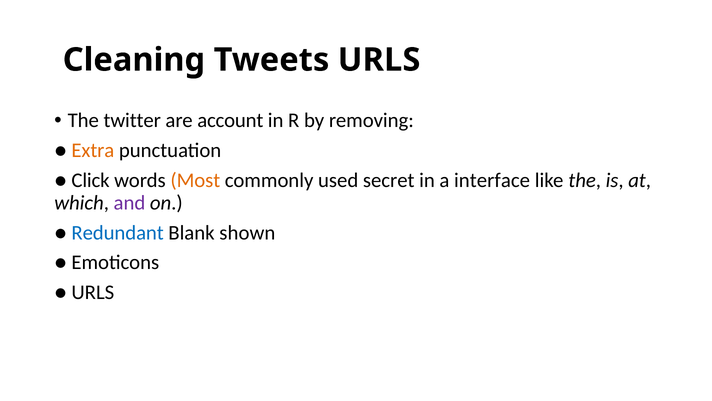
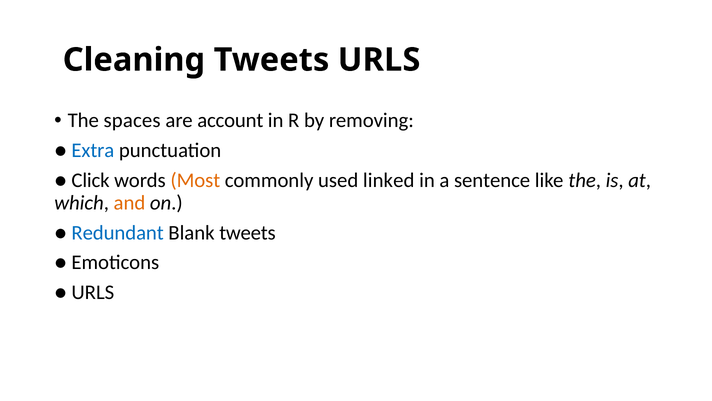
twitter: twitter -> spaces (132, 120)
Extra colour: orange -> blue (93, 150)
secret: secret -> linked (389, 180)
interface: interface -> sentence (492, 180)
and colour: purple -> orange (129, 203)
Blank shown: shown -> tweets (247, 232)
